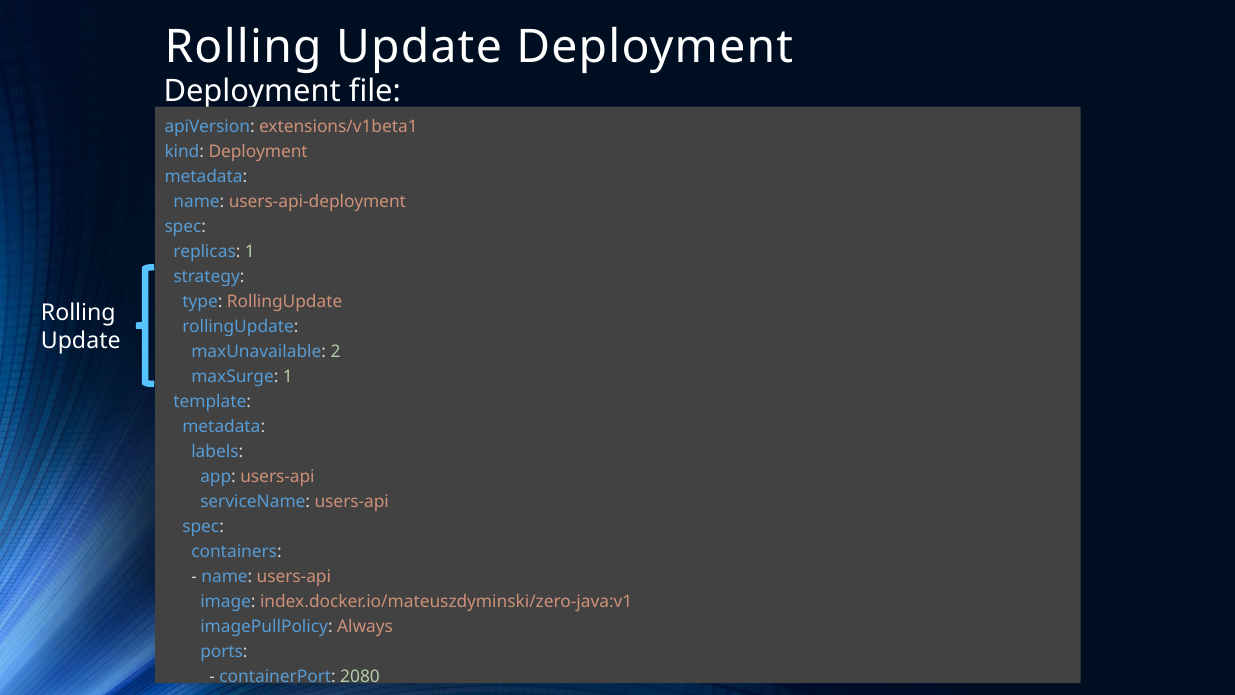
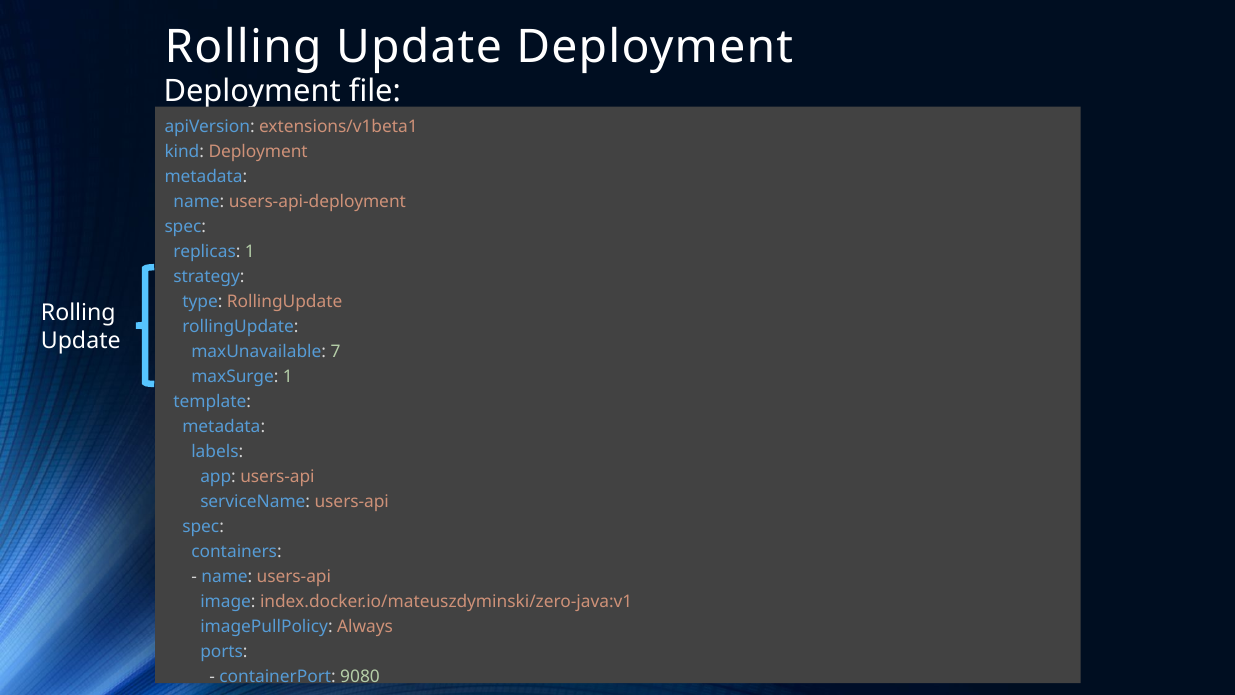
2: 2 -> 7 (335, 352)
2080: 2080 -> 9080 (360, 677)
